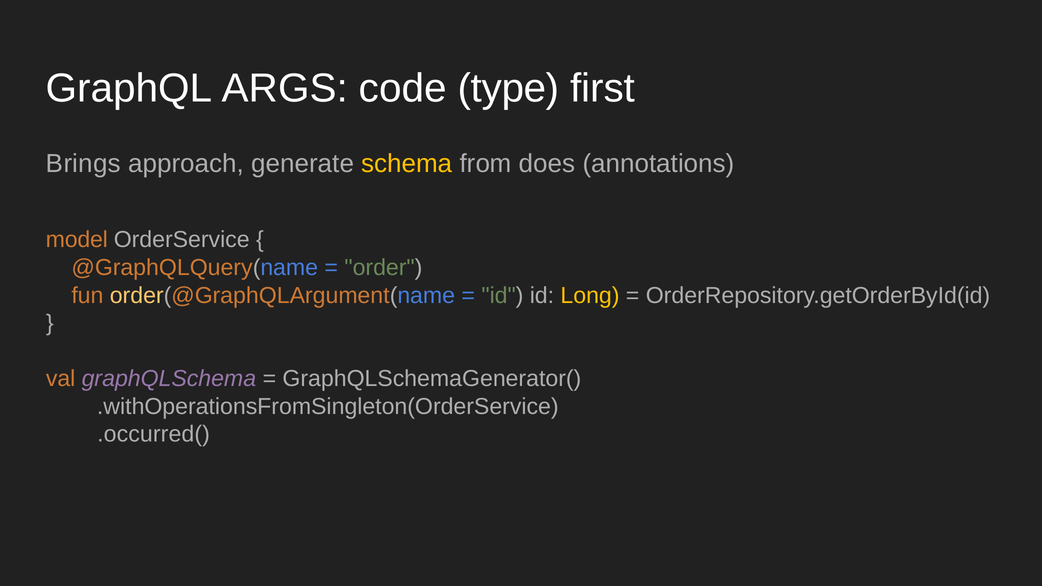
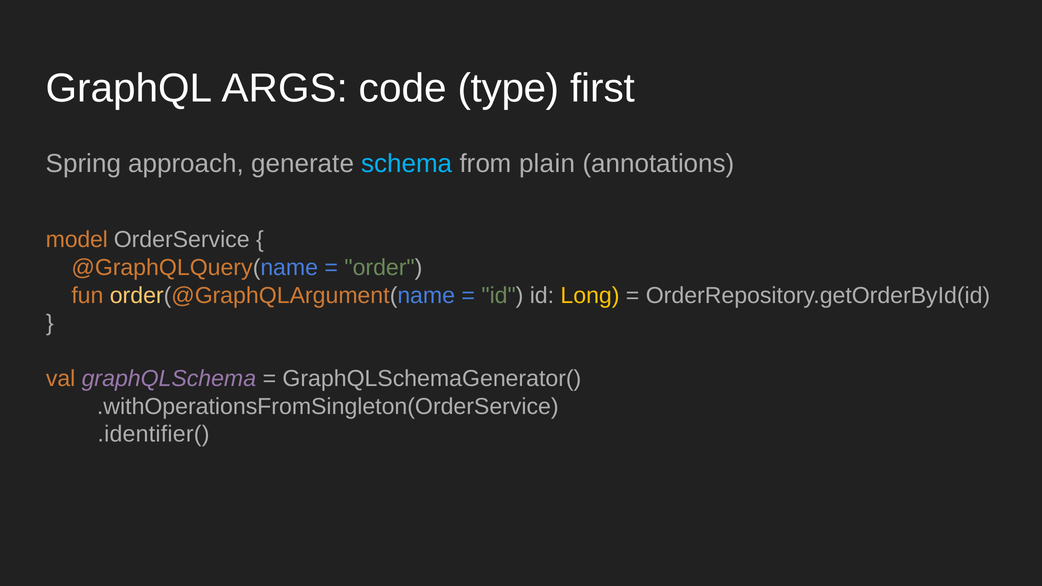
Brings: Brings -> Spring (84, 164)
schema colour: yellow -> light blue (407, 164)
does: does -> plain (547, 164)
.occurred(: .occurred( -> .identifier( (153, 434)
